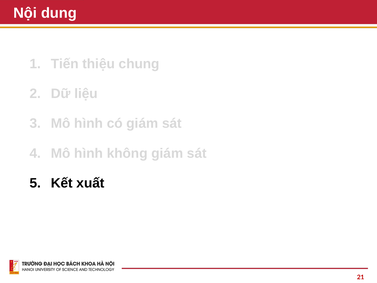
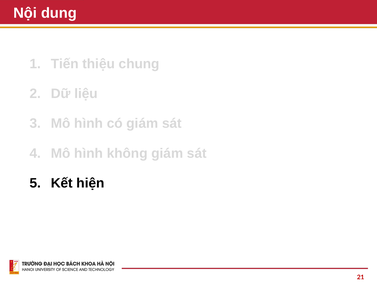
xuất: xuất -> hiện (90, 183)
